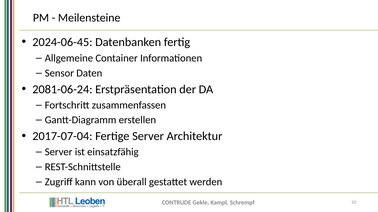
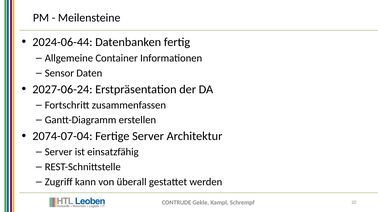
2024-06-45: 2024-06-45 -> 2024-06-44 (62, 42)
2081-06-24: 2081-06-24 -> 2027-06-24 (62, 90)
2017-07-04: 2017-07-04 -> 2074-07-04 (62, 137)
